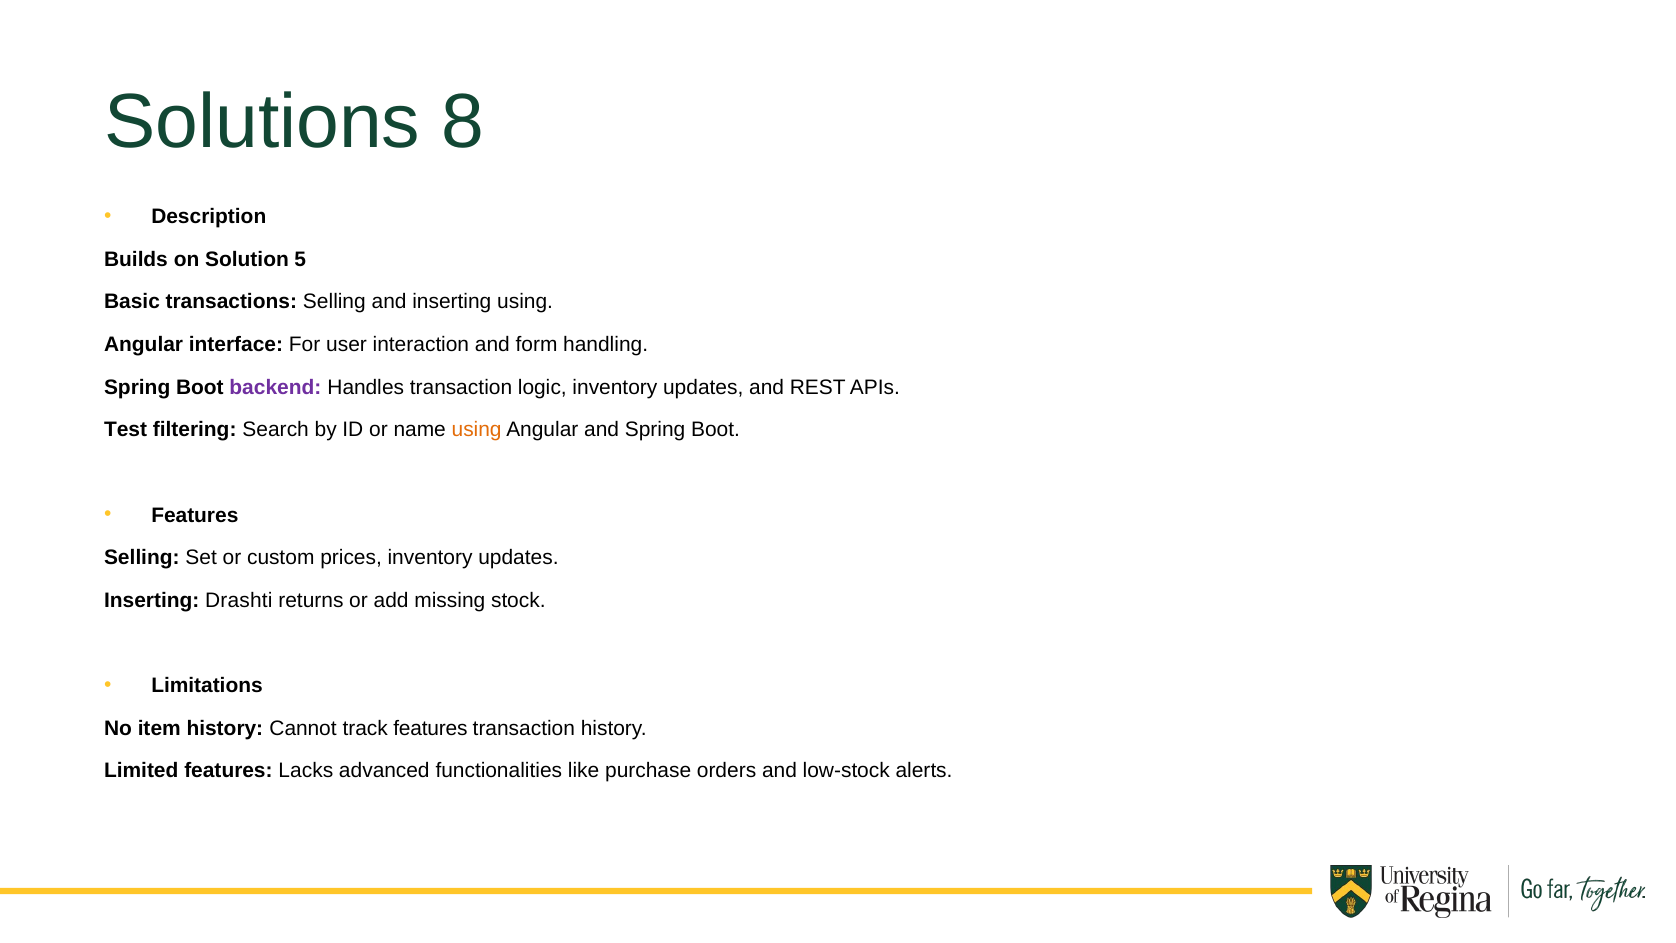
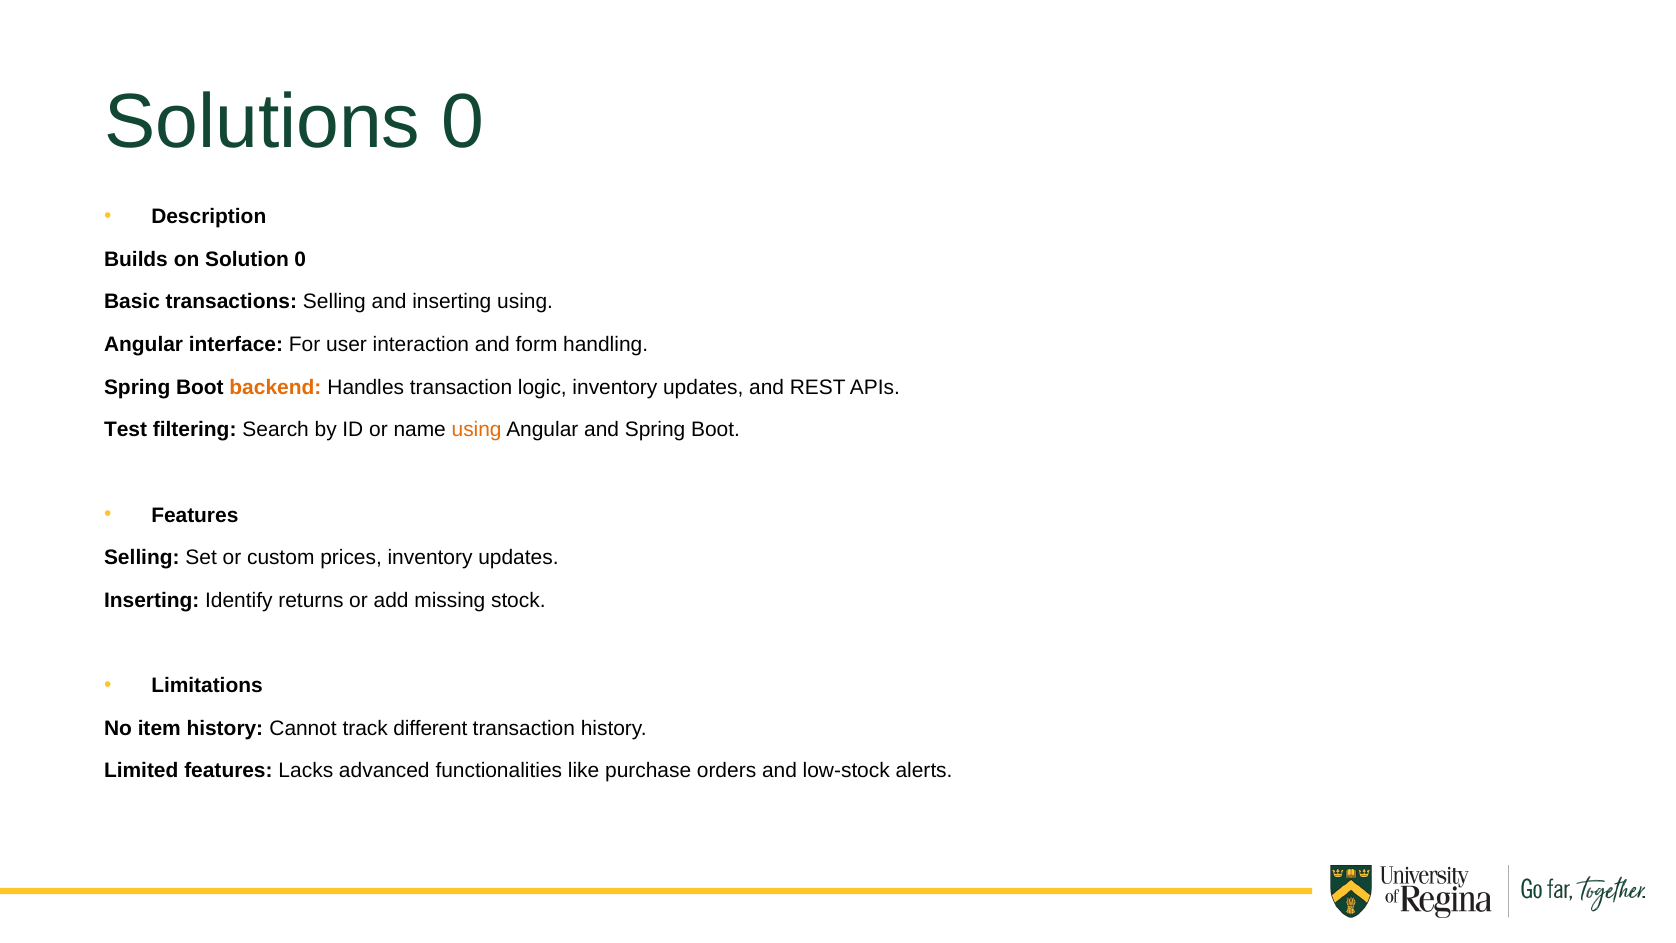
Solutions 8: 8 -> 0 (463, 122)
Solution 5: 5 -> 0 (300, 259)
backend colour: purple -> orange (275, 387)
Drashti: Drashti -> Identify (239, 600)
track features: features -> different (430, 728)
